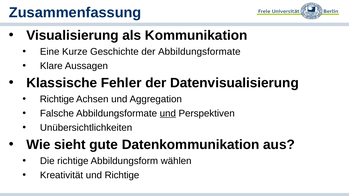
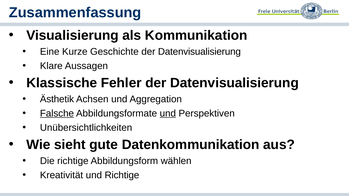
Geschichte der Abbildungsformate: Abbildungsformate -> Datenvisualisierung (199, 52)
Richtige: Richtige -> Ästhetik (57, 99)
Falsche underline: none -> present (57, 114)
